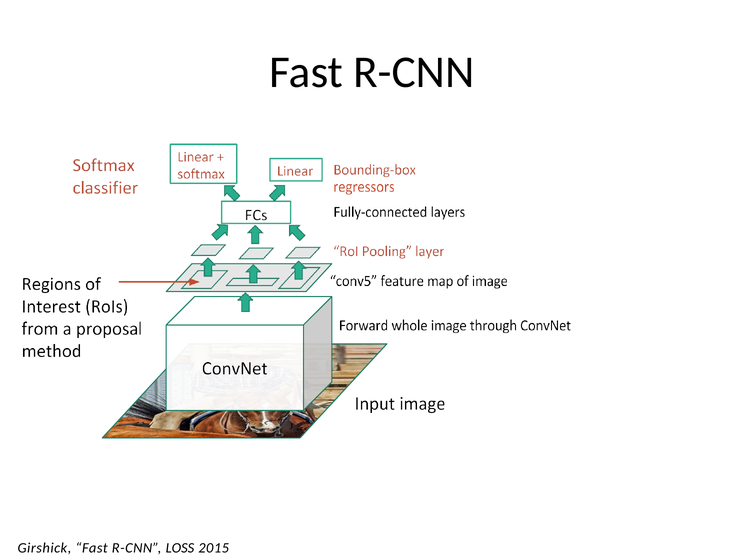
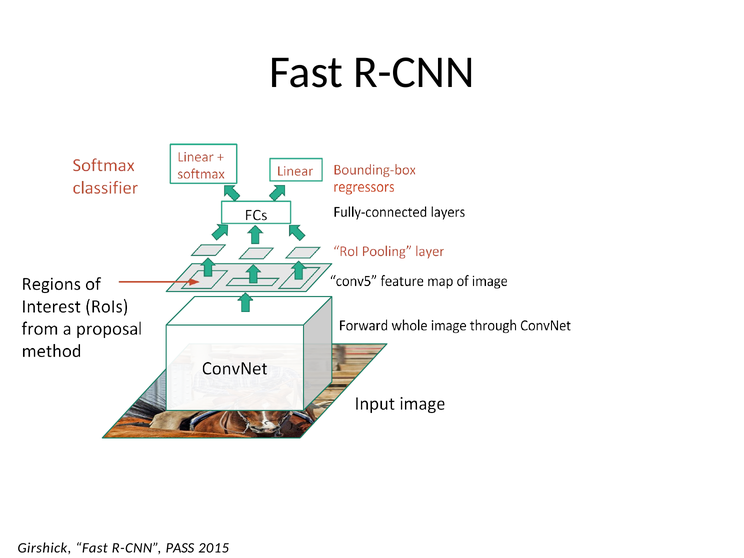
LOSS: LOSS -> PASS (180, 548)
